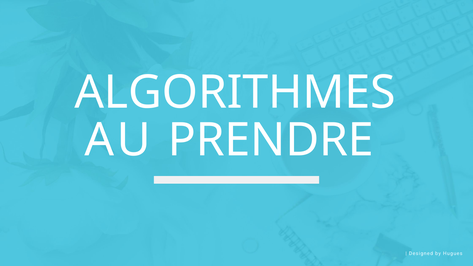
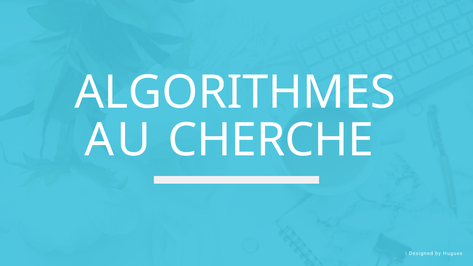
PRENDRE: PRENDRE -> CHERCHE (271, 140)
